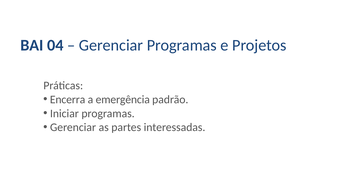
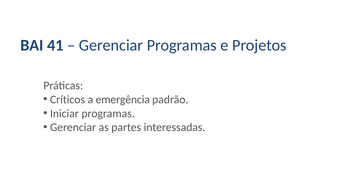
04: 04 -> 41 (55, 45)
Encerra: Encerra -> Críticos (68, 99)
